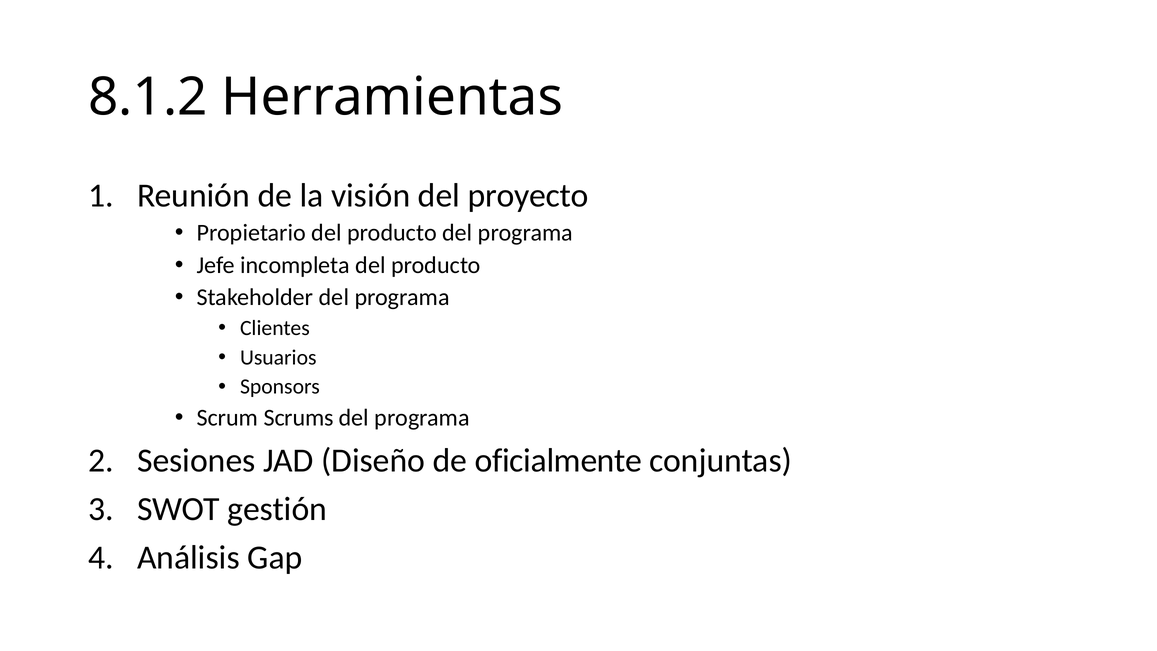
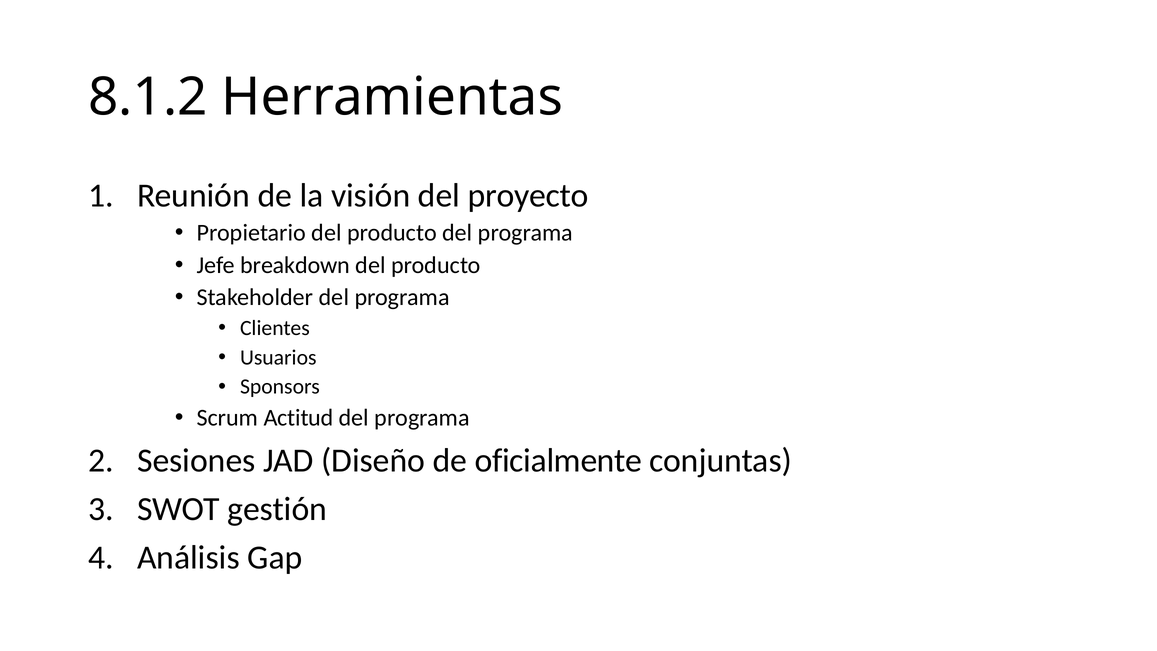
incompleta: incompleta -> breakdown (295, 265)
Scrums: Scrums -> Actitud (299, 417)
